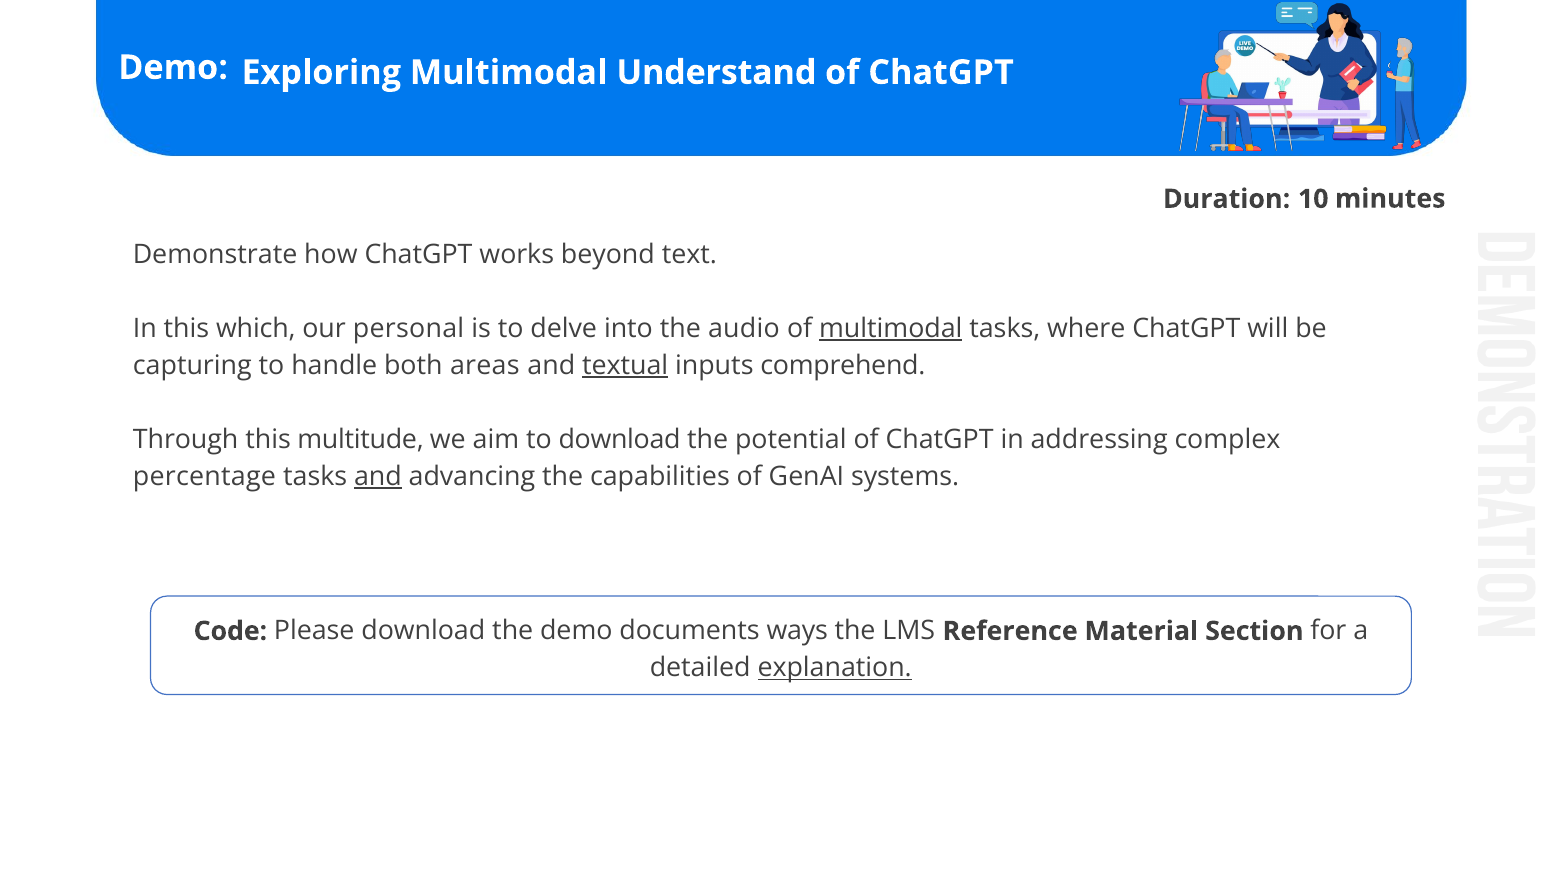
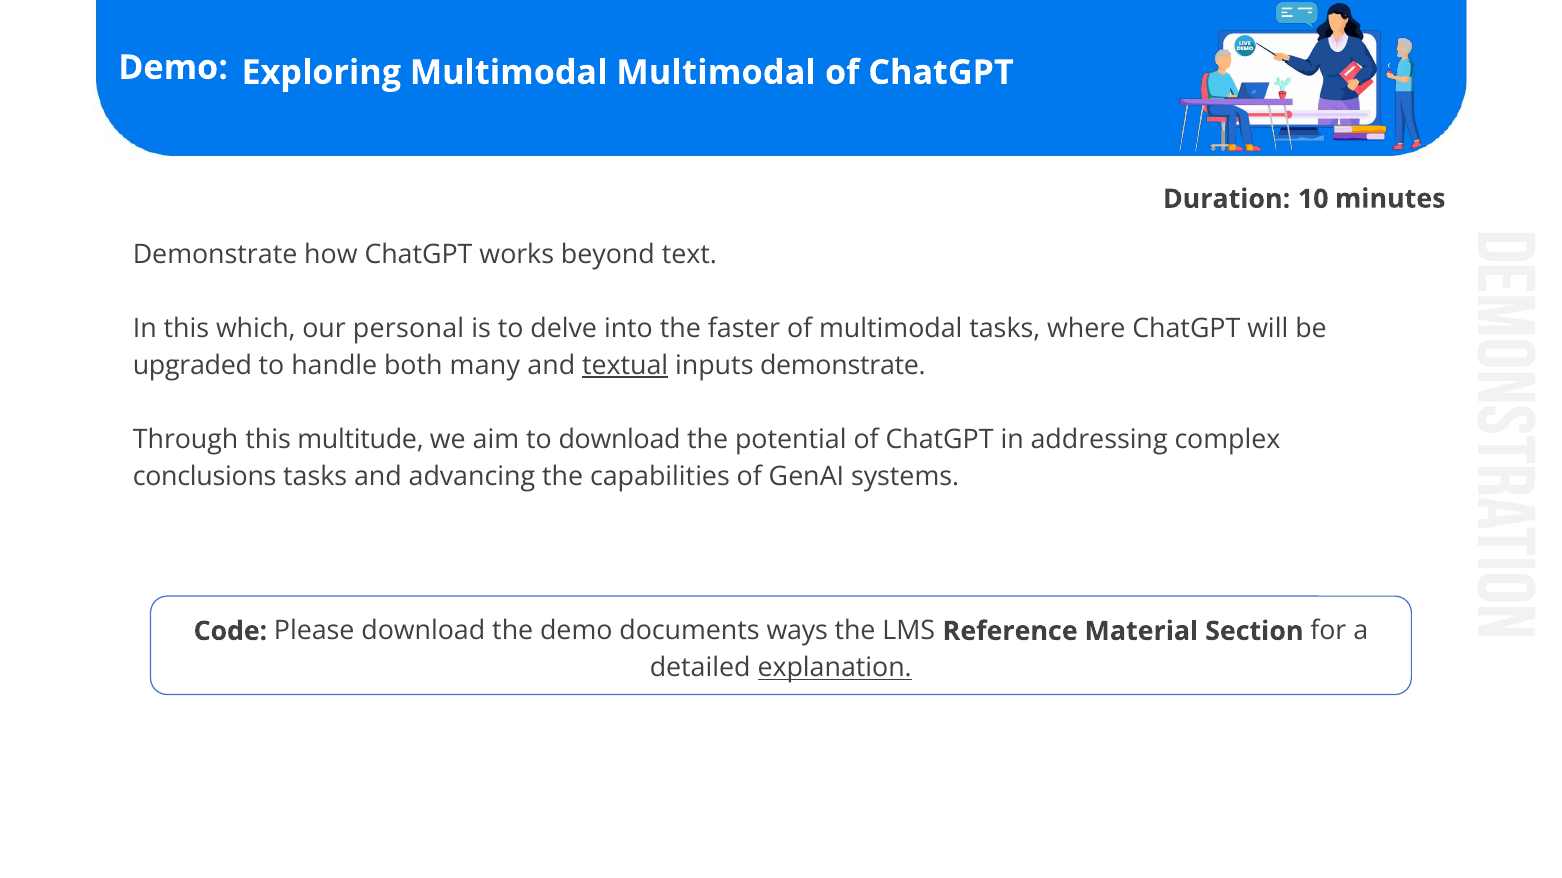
Multimodal Understand: Understand -> Multimodal (716, 73)
audio: audio -> faster (744, 329)
multimodal underline: present -> none (891, 329)
capturing: capturing -> upgraded (192, 366)
areas: areas -> many (485, 366)
inputs comprehend: comprehend -> demonstrate (843, 366)
percentage: percentage -> conclusions (205, 477)
and underline: present -> none (378, 477)
